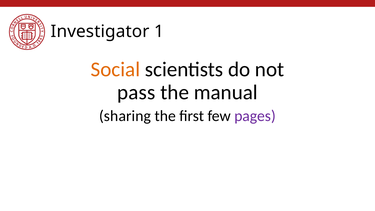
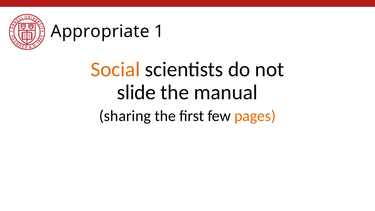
Investigator: Investigator -> Appropriate (100, 32)
pass: pass -> slide (136, 92)
pages colour: purple -> orange (255, 116)
